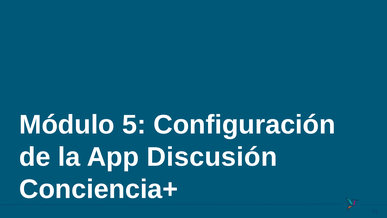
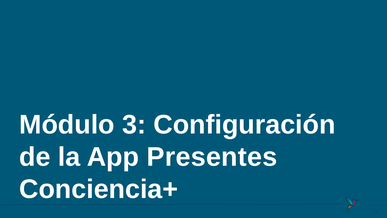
5: 5 -> 3 (134, 125)
Discusión: Discusión -> Presentes (212, 157)
